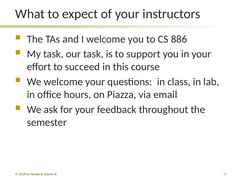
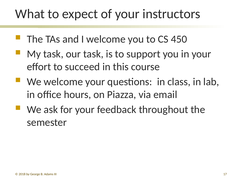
886: 886 -> 450 (179, 39)
